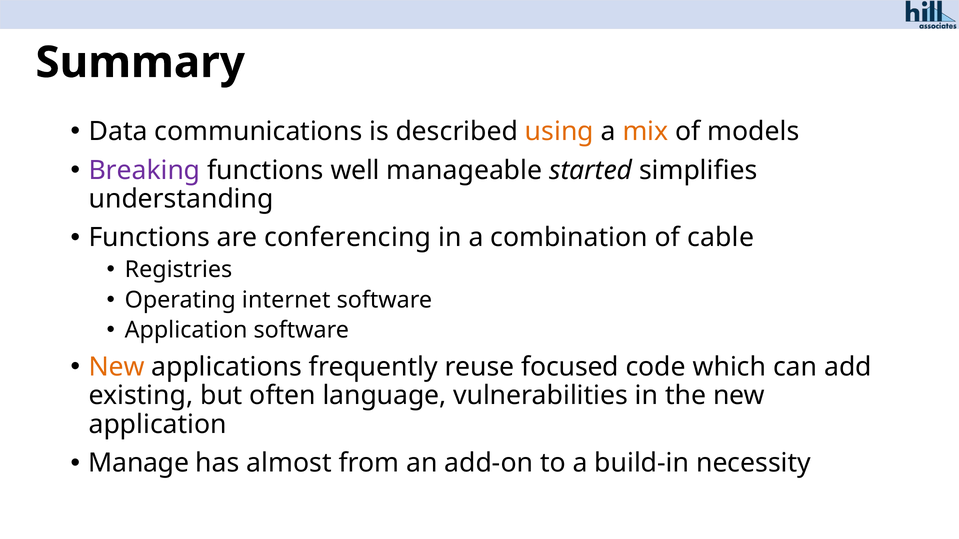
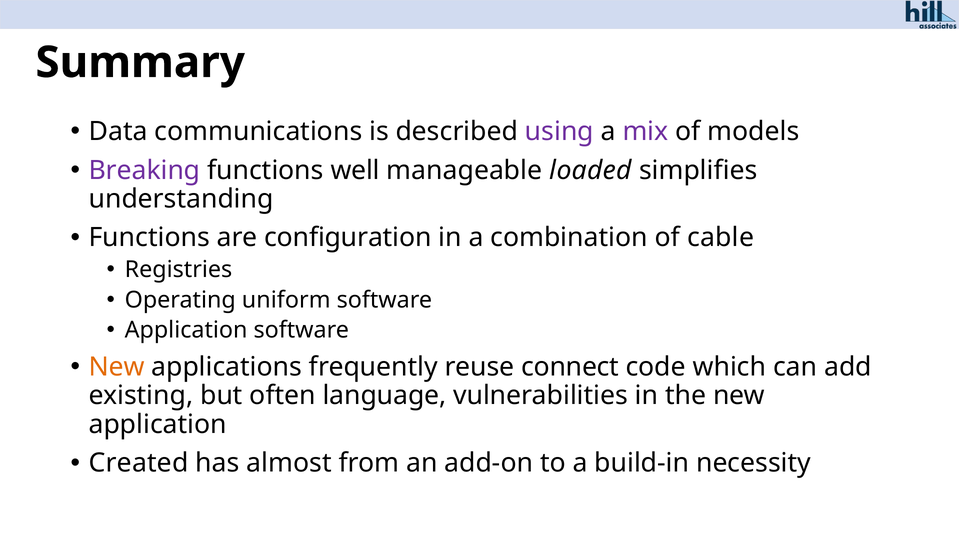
using colour: orange -> purple (559, 132)
mix colour: orange -> purple (646, 132)
started: started -> loaded (591, 170)
conferencing: conferencing -> configuration (348, 238)
internet: internet -> uniform (286, 300)
focused: focused -> connect (570, 367)
Manage: Manage -> Created (139, 464)
